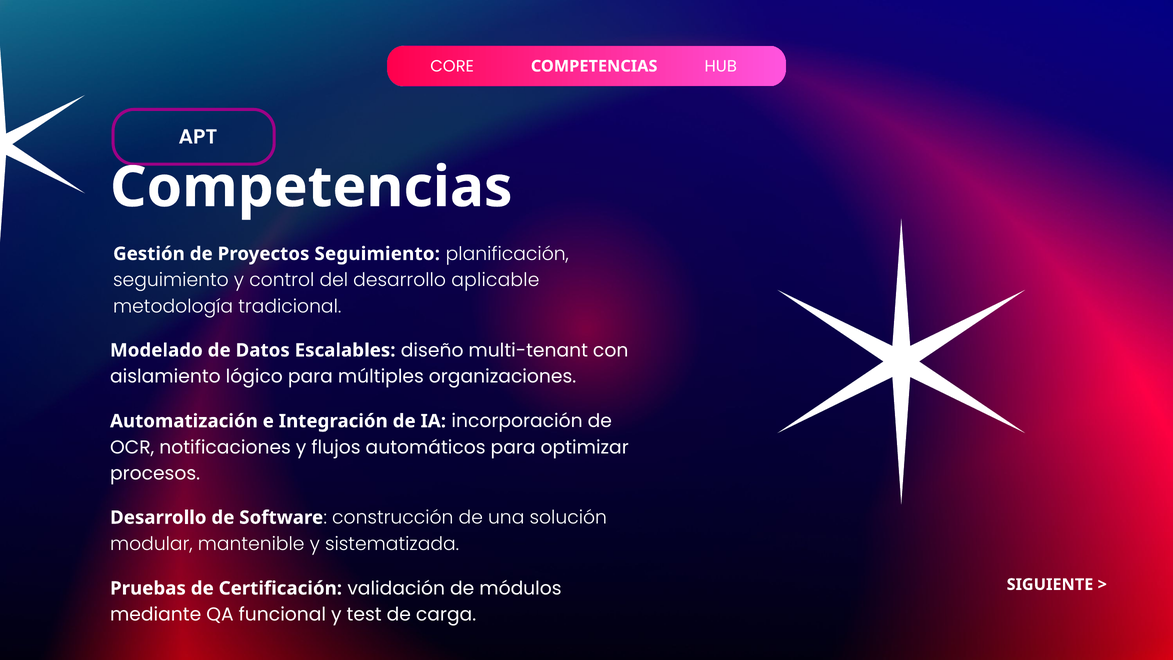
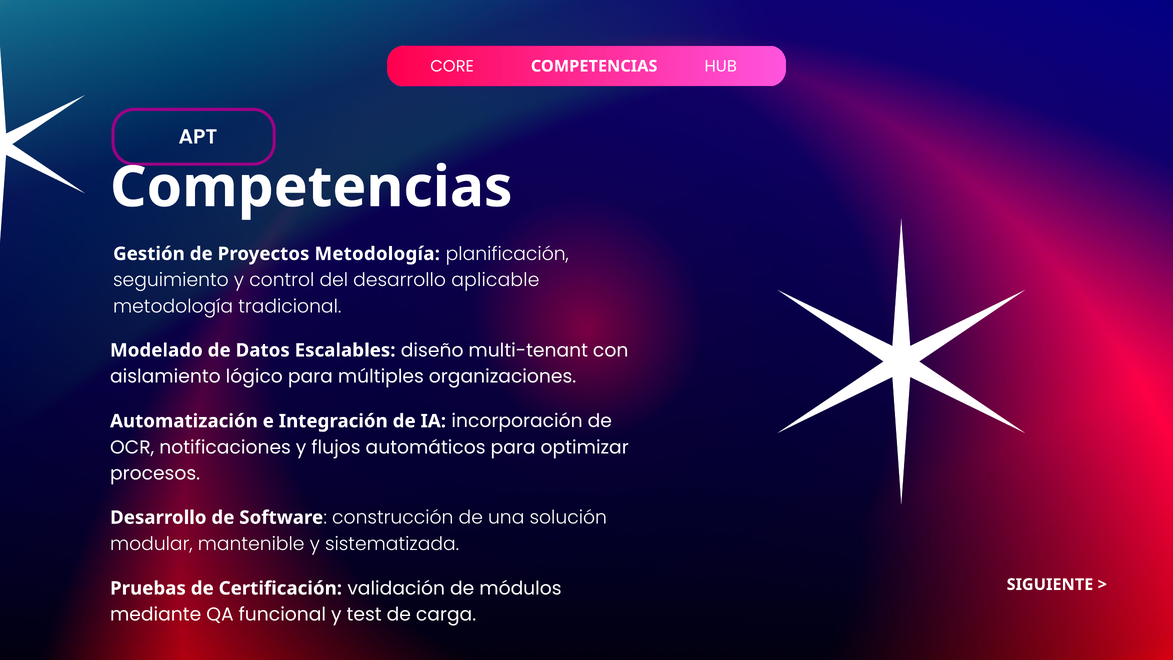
Proyectos Seguimiento: Seguimiento -> Metodología (377, 254)
